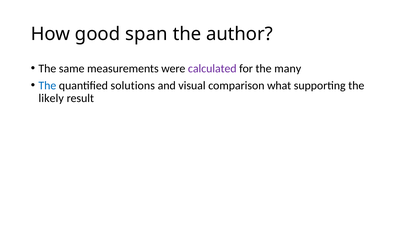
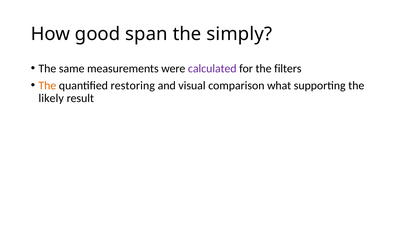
author: author -> simply (239, 34)
many: many -> filters (288, 68)
The colour: blue -> orange (47, 85)
solutions: solutions -> restoring (133, 85)
